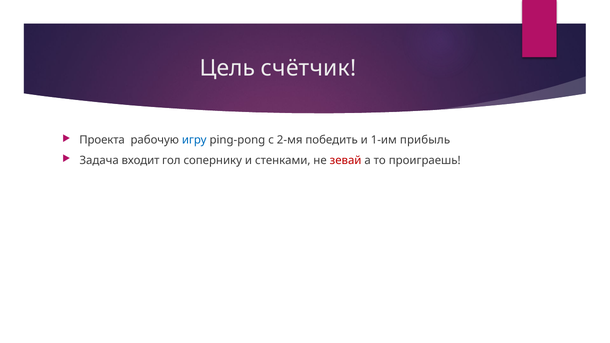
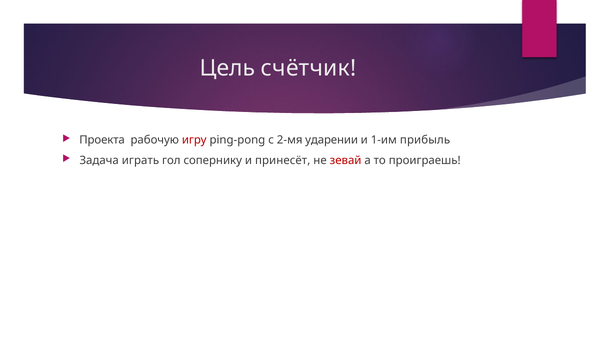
игру colour: blue -> red (194, 140)
победить: победить -> ударении (332, 140)
входит: входит -> играть (140, 160)
стенками: стенками -> принесёт (283, 160)
